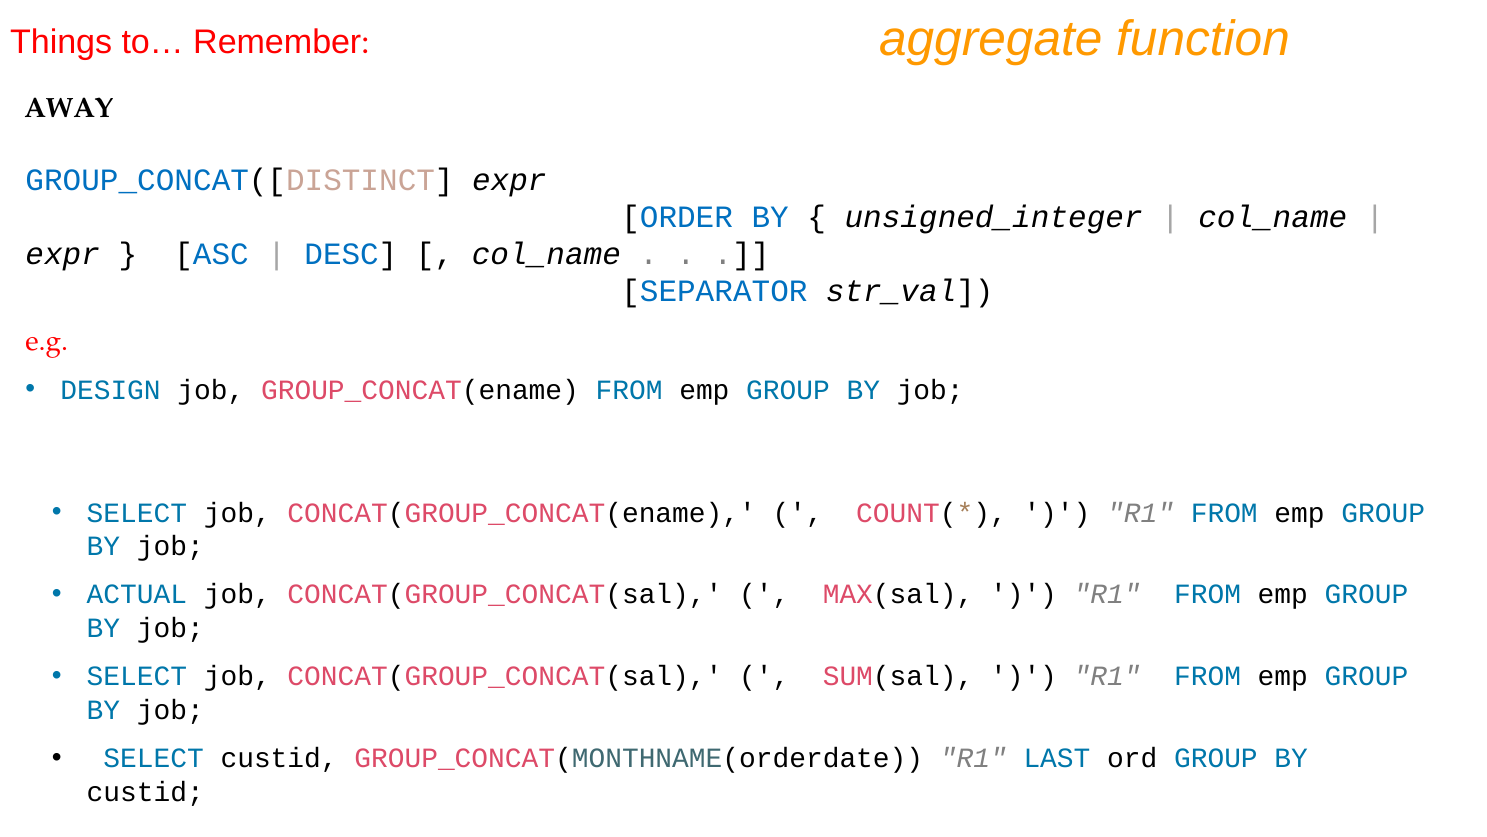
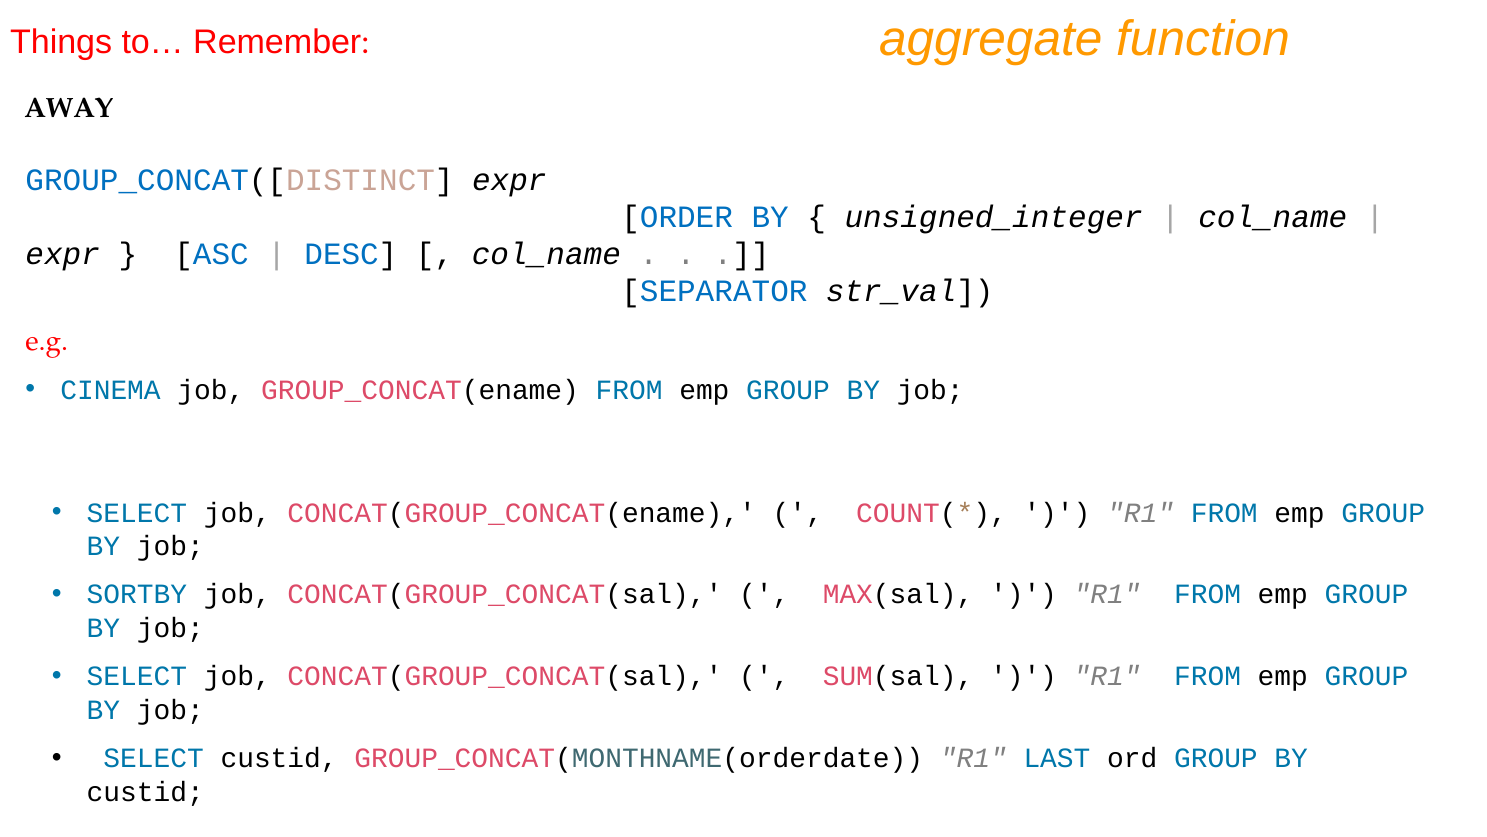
DESIGN: DESIGN -> CINEMA (111, 390)
ACTUAL: ACTUAL -> SORTBY (137, 594)
